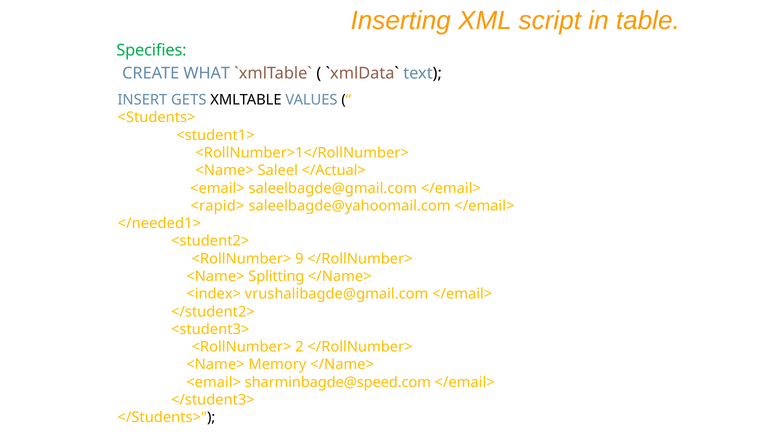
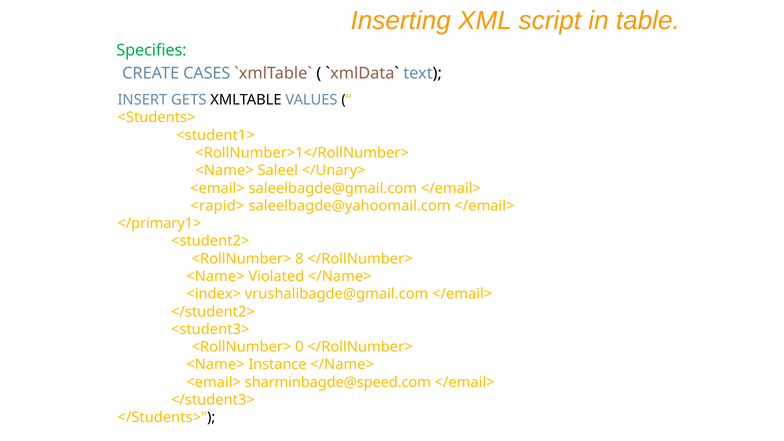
WHAT: WHAT -> CASES (207, 74)
</Actual>: </Actual> -> </Unary> (334, 171)
</needed1>: </needed1> -> </primary1> (159, 223)
9: 9 -> 8 (299, 259)
Splitting: Splitting -> Violated (276, 276)
2: 2 -> 0 (299, 347)
Memory: Memory -> Instance (277, 365)
